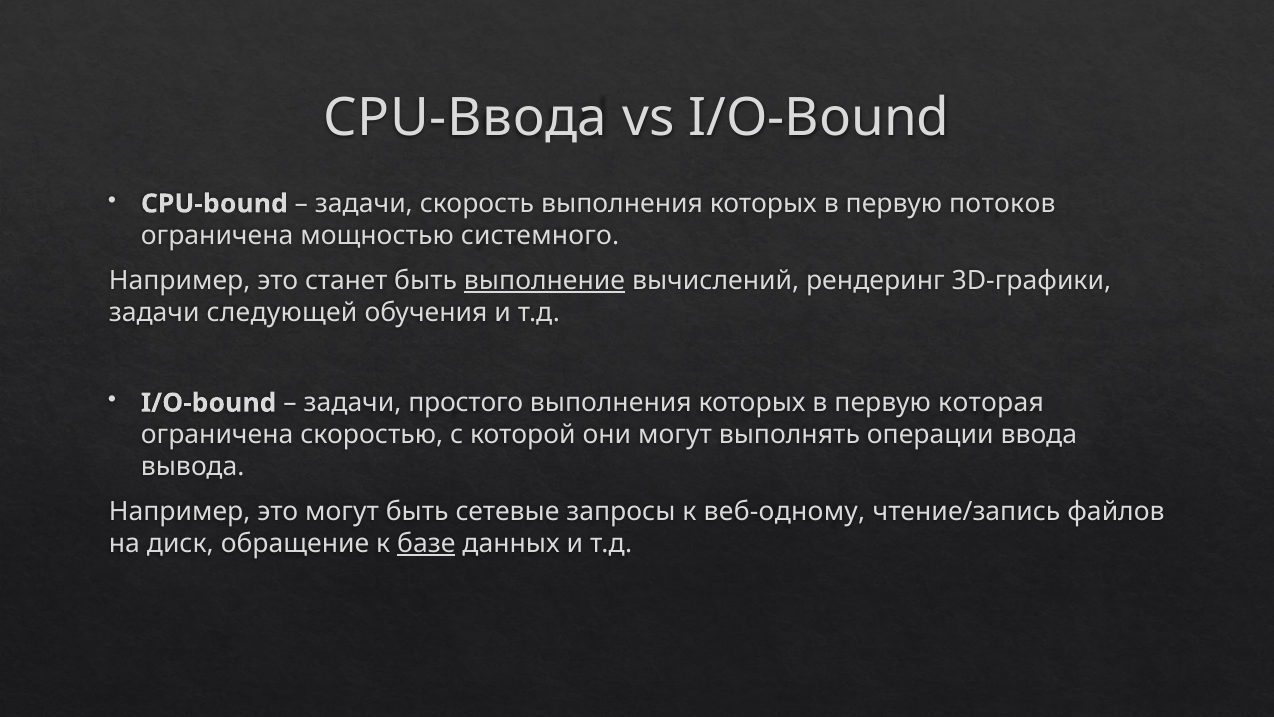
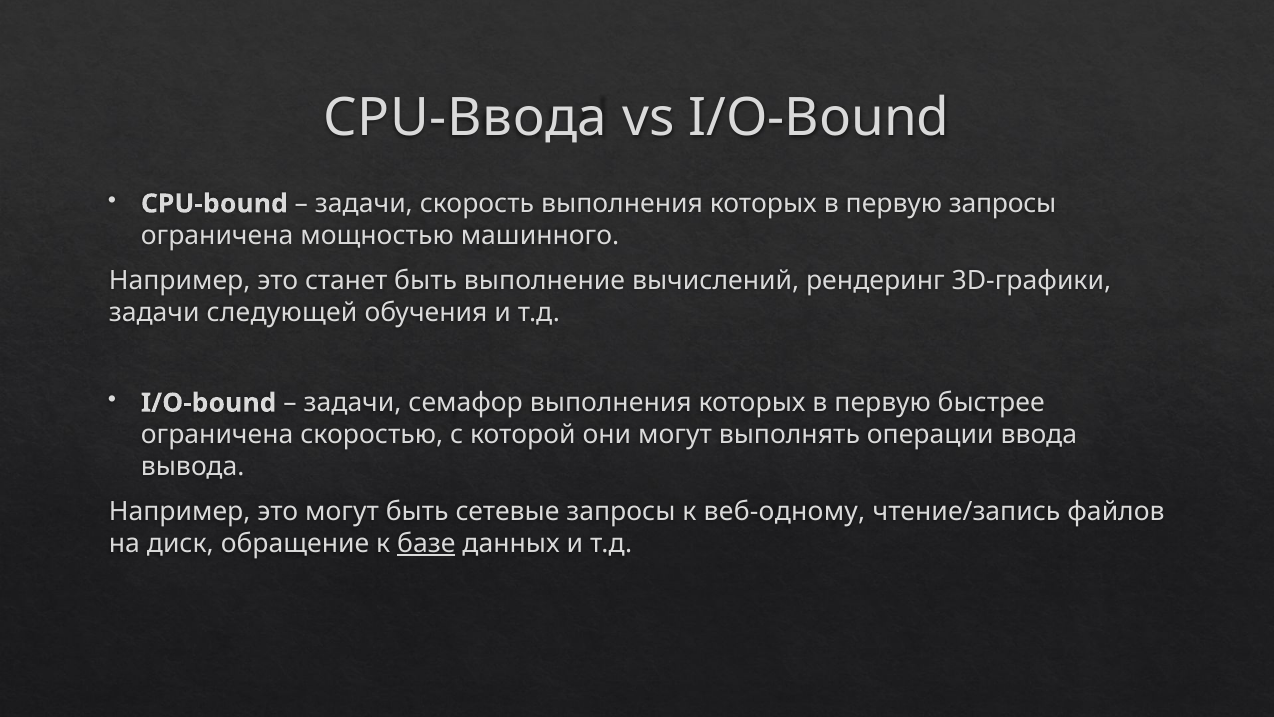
первую потоков: потоков -> запросы (1003, 204)
системного: системного -> машинного (540, 235)
выполнение underline: present -> none (545, 281)
простого: простого -> семафор (466, 403)
которая: которая -> быстрее (991, 403)
